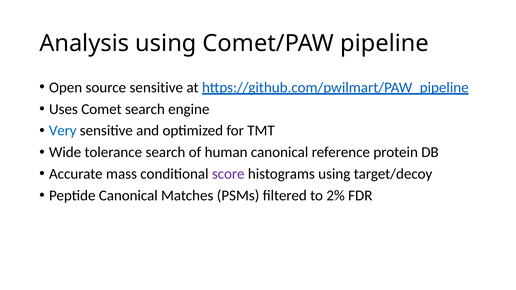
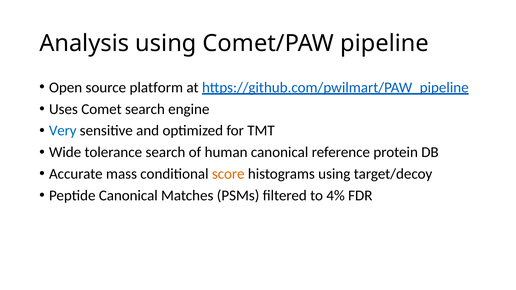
source sensitive: sensitive -> platform (156, 87)
score colour: purple -> orange (228, 174)
2%: 2% -> 4% (336, 196)
